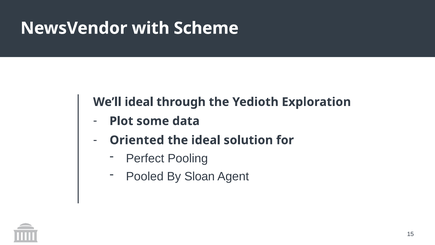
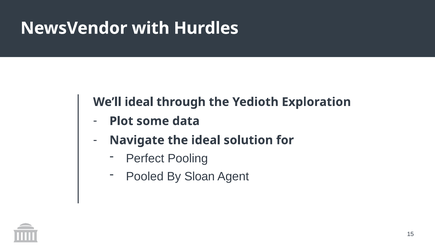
Scheme: Scheme -> Hurdles (206, 28)
Oriented: Oriented -> Navigate (137, 140)
